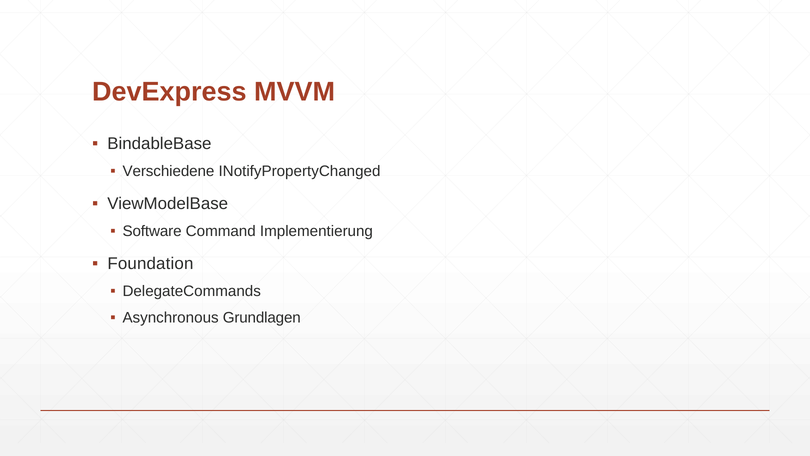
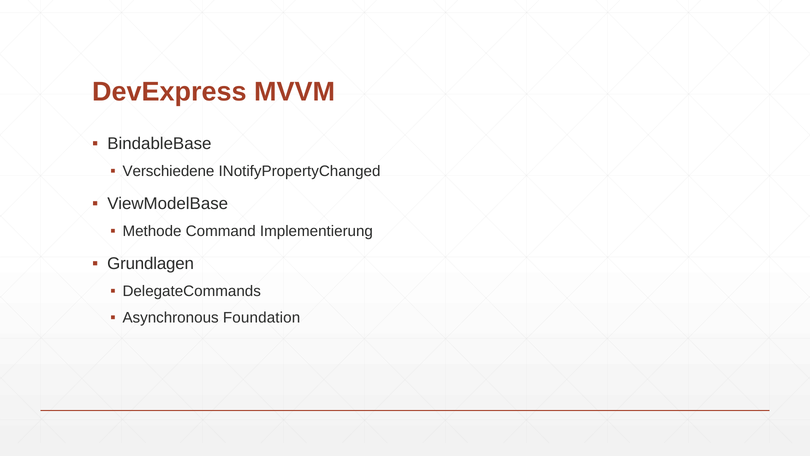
Software: Software -> Methode (152, 231)
Foundation: Foundation -> Grundlagen (151, 264)
Grundlagen: Grundlagen -> Foundation (262, 318)
